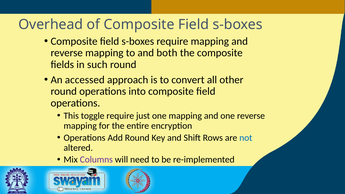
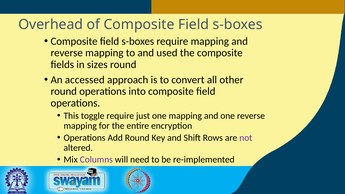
both: both -> used (167, 53)
such: such -> sizes (97, 65)
not colour: blue -> purple (246, 138)
